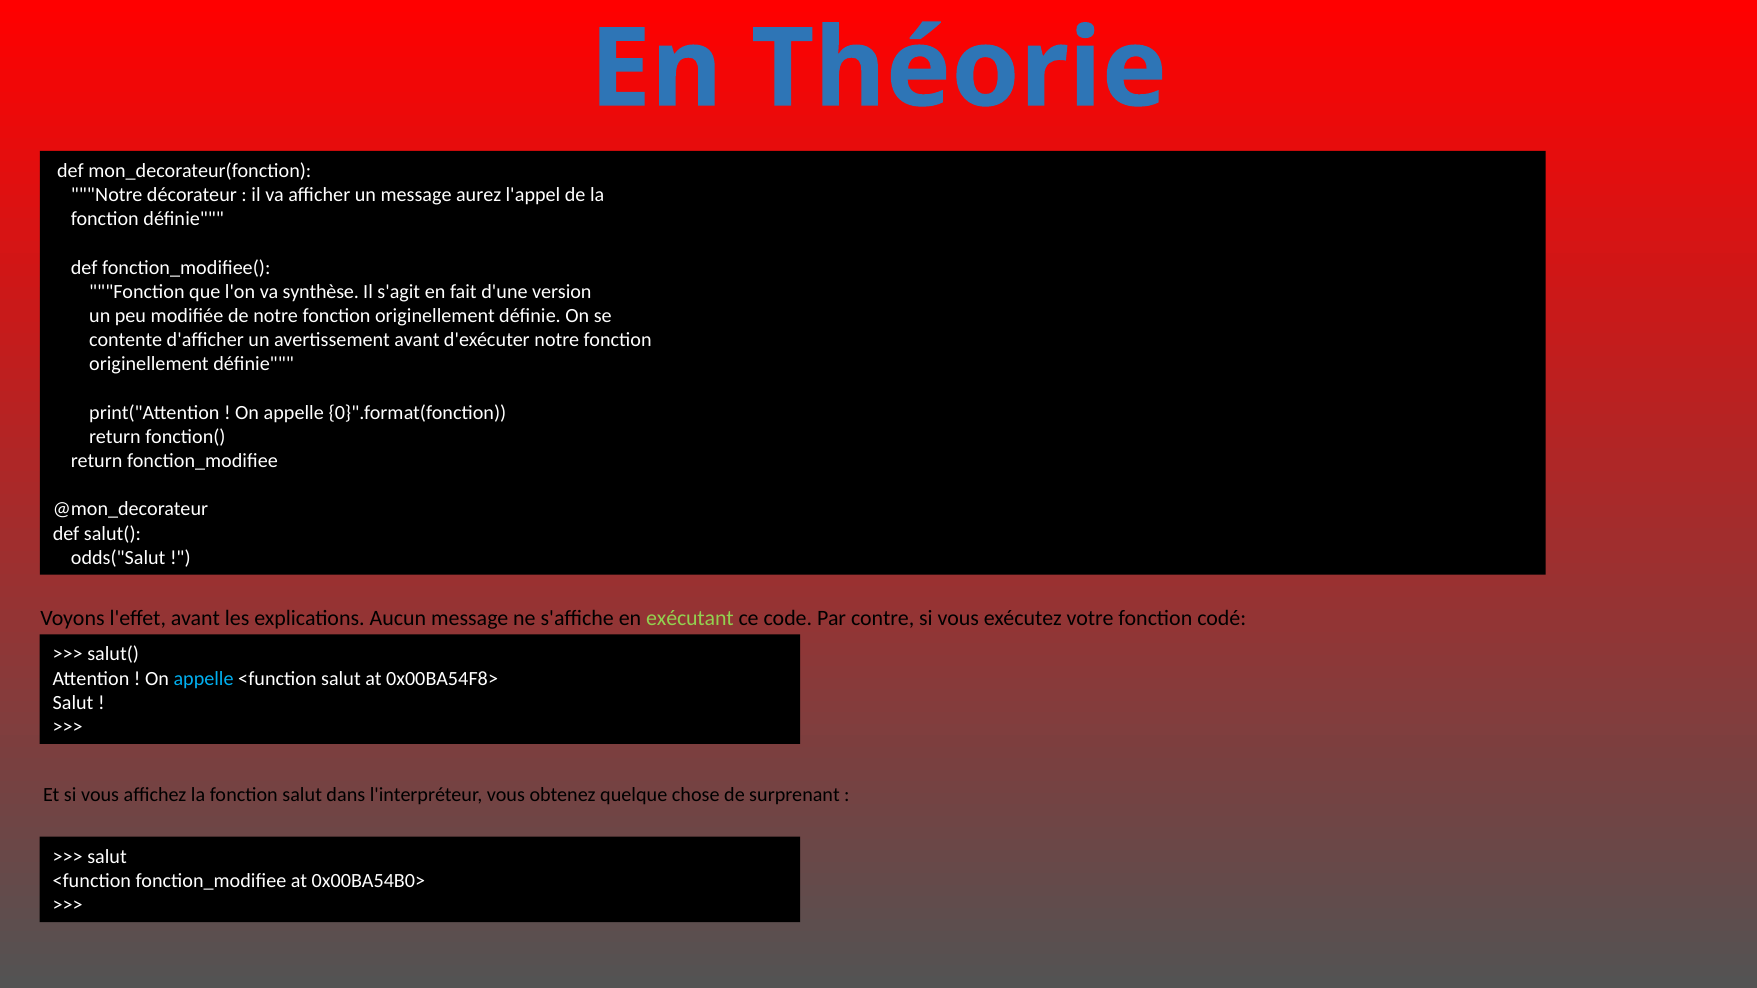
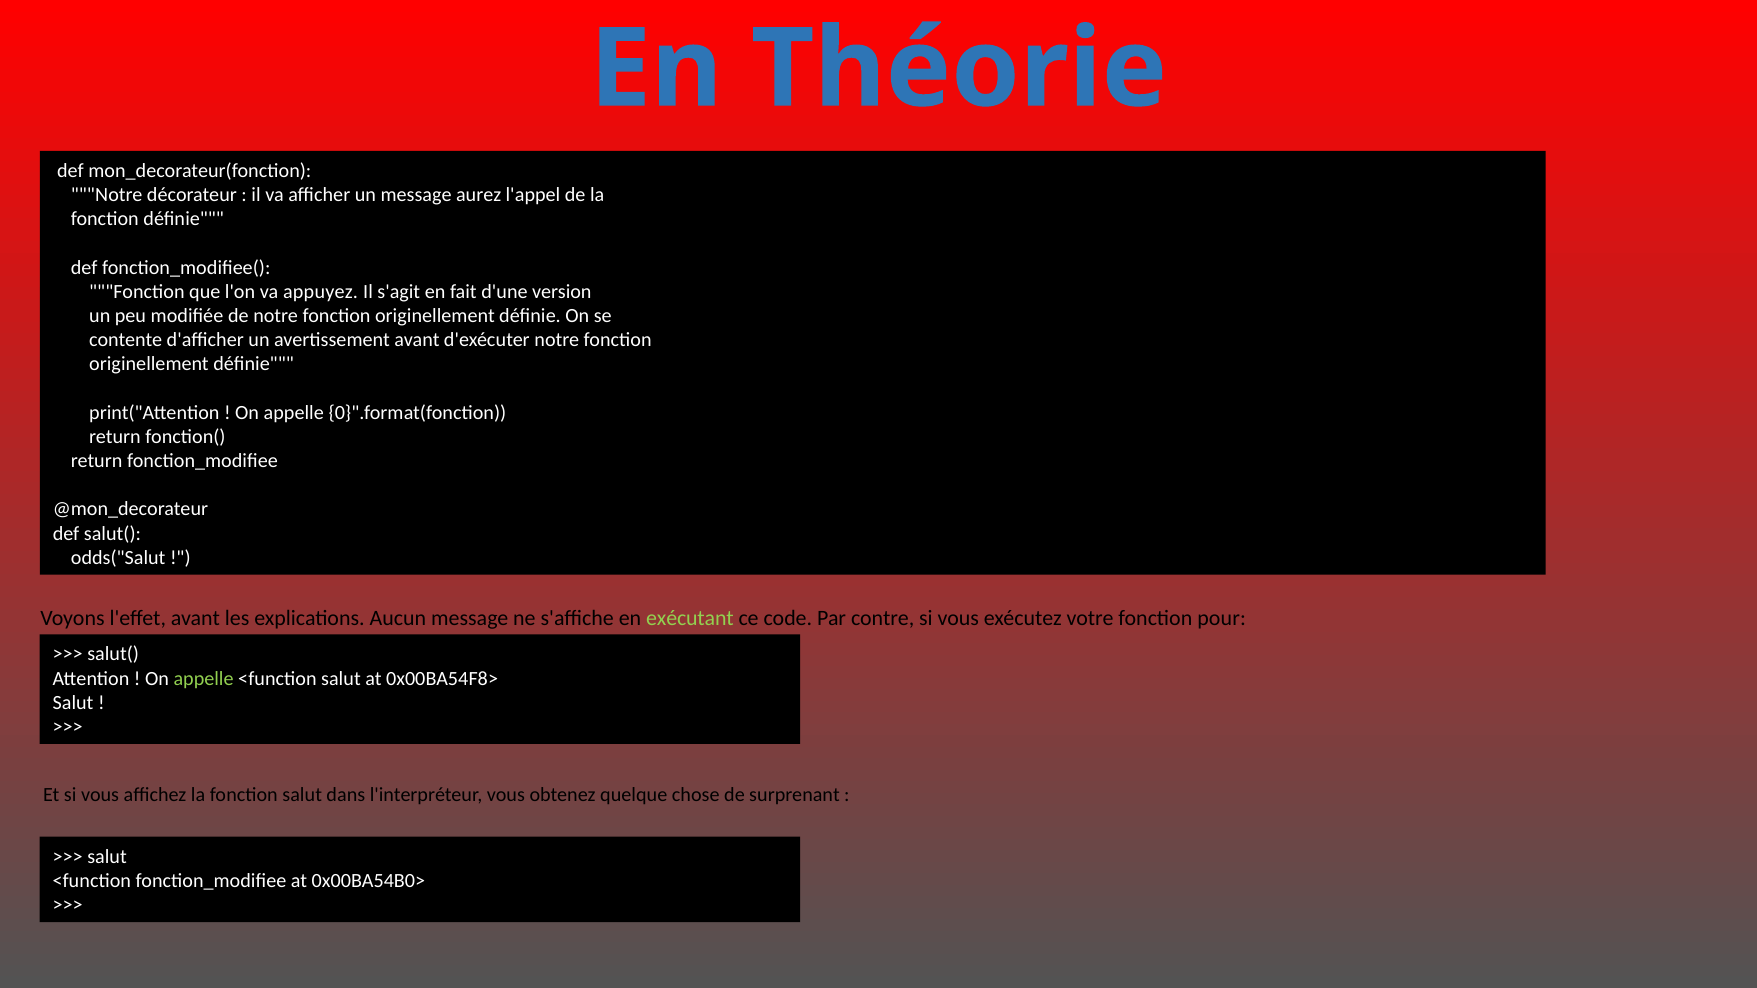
synthèse: synthèse -> appuyez (321, 292)
codé: codé -> pour (1222, 618)
appelle colour: light blue -> light green (204, 679)
